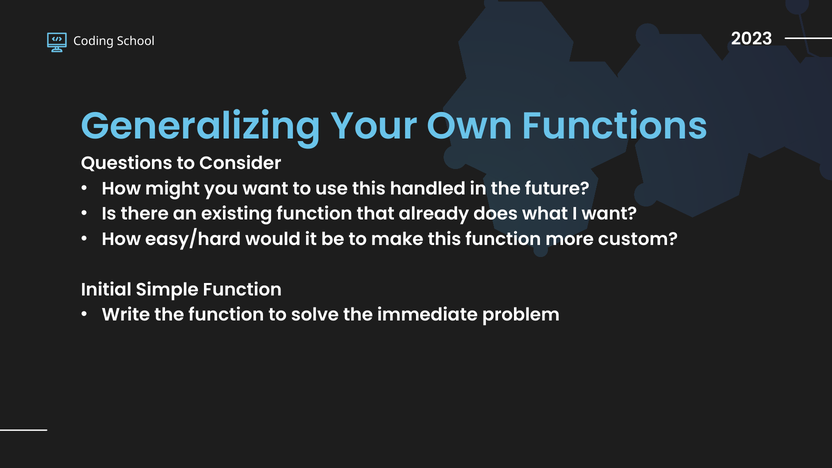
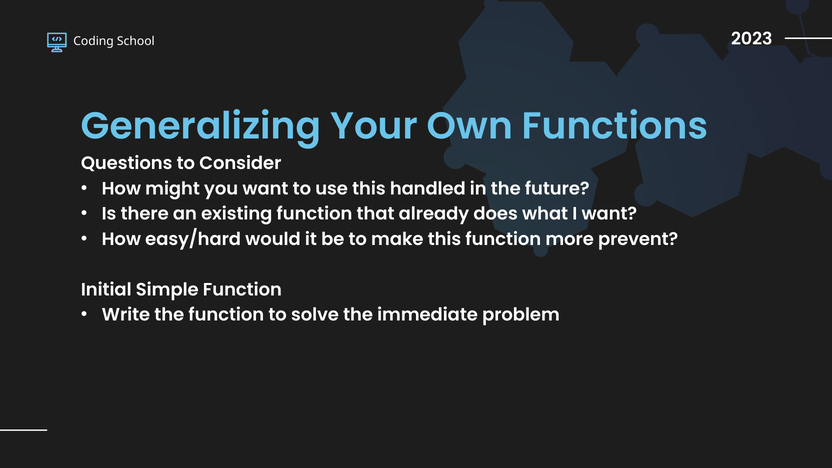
custom: custom -> prevent (638, 239)
